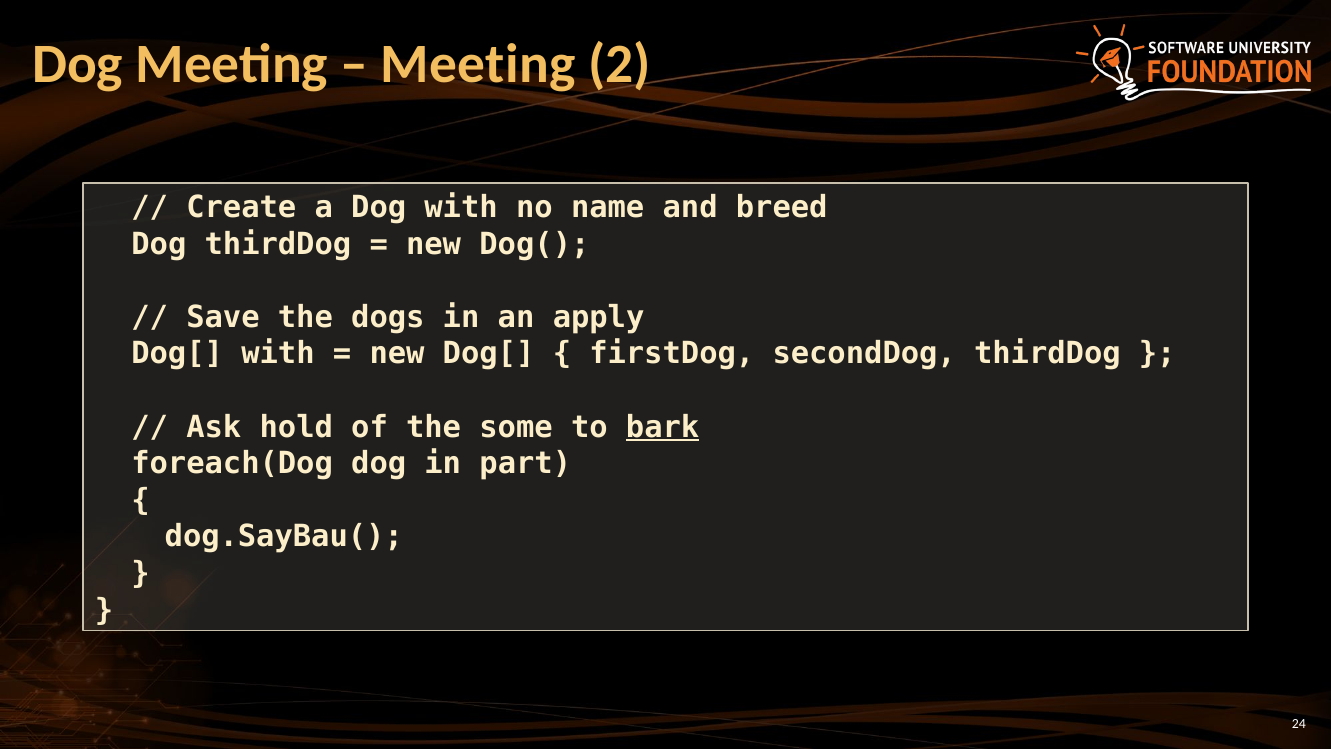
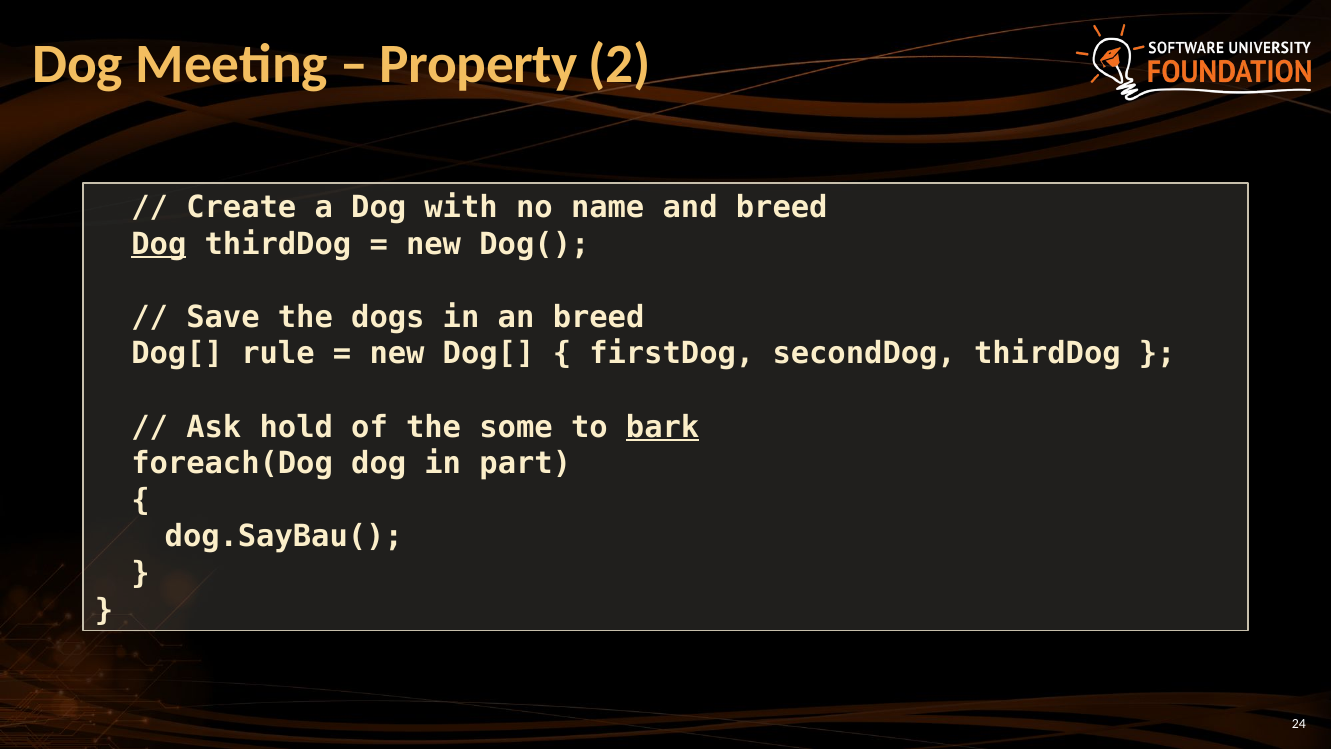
Meeting: Meeting -> Property (479, 65)
Dog underline: none -> present (159, 244)
an apply: apply -> breed (599, 317)
Dog[ with: with -> rule (278, 354)
